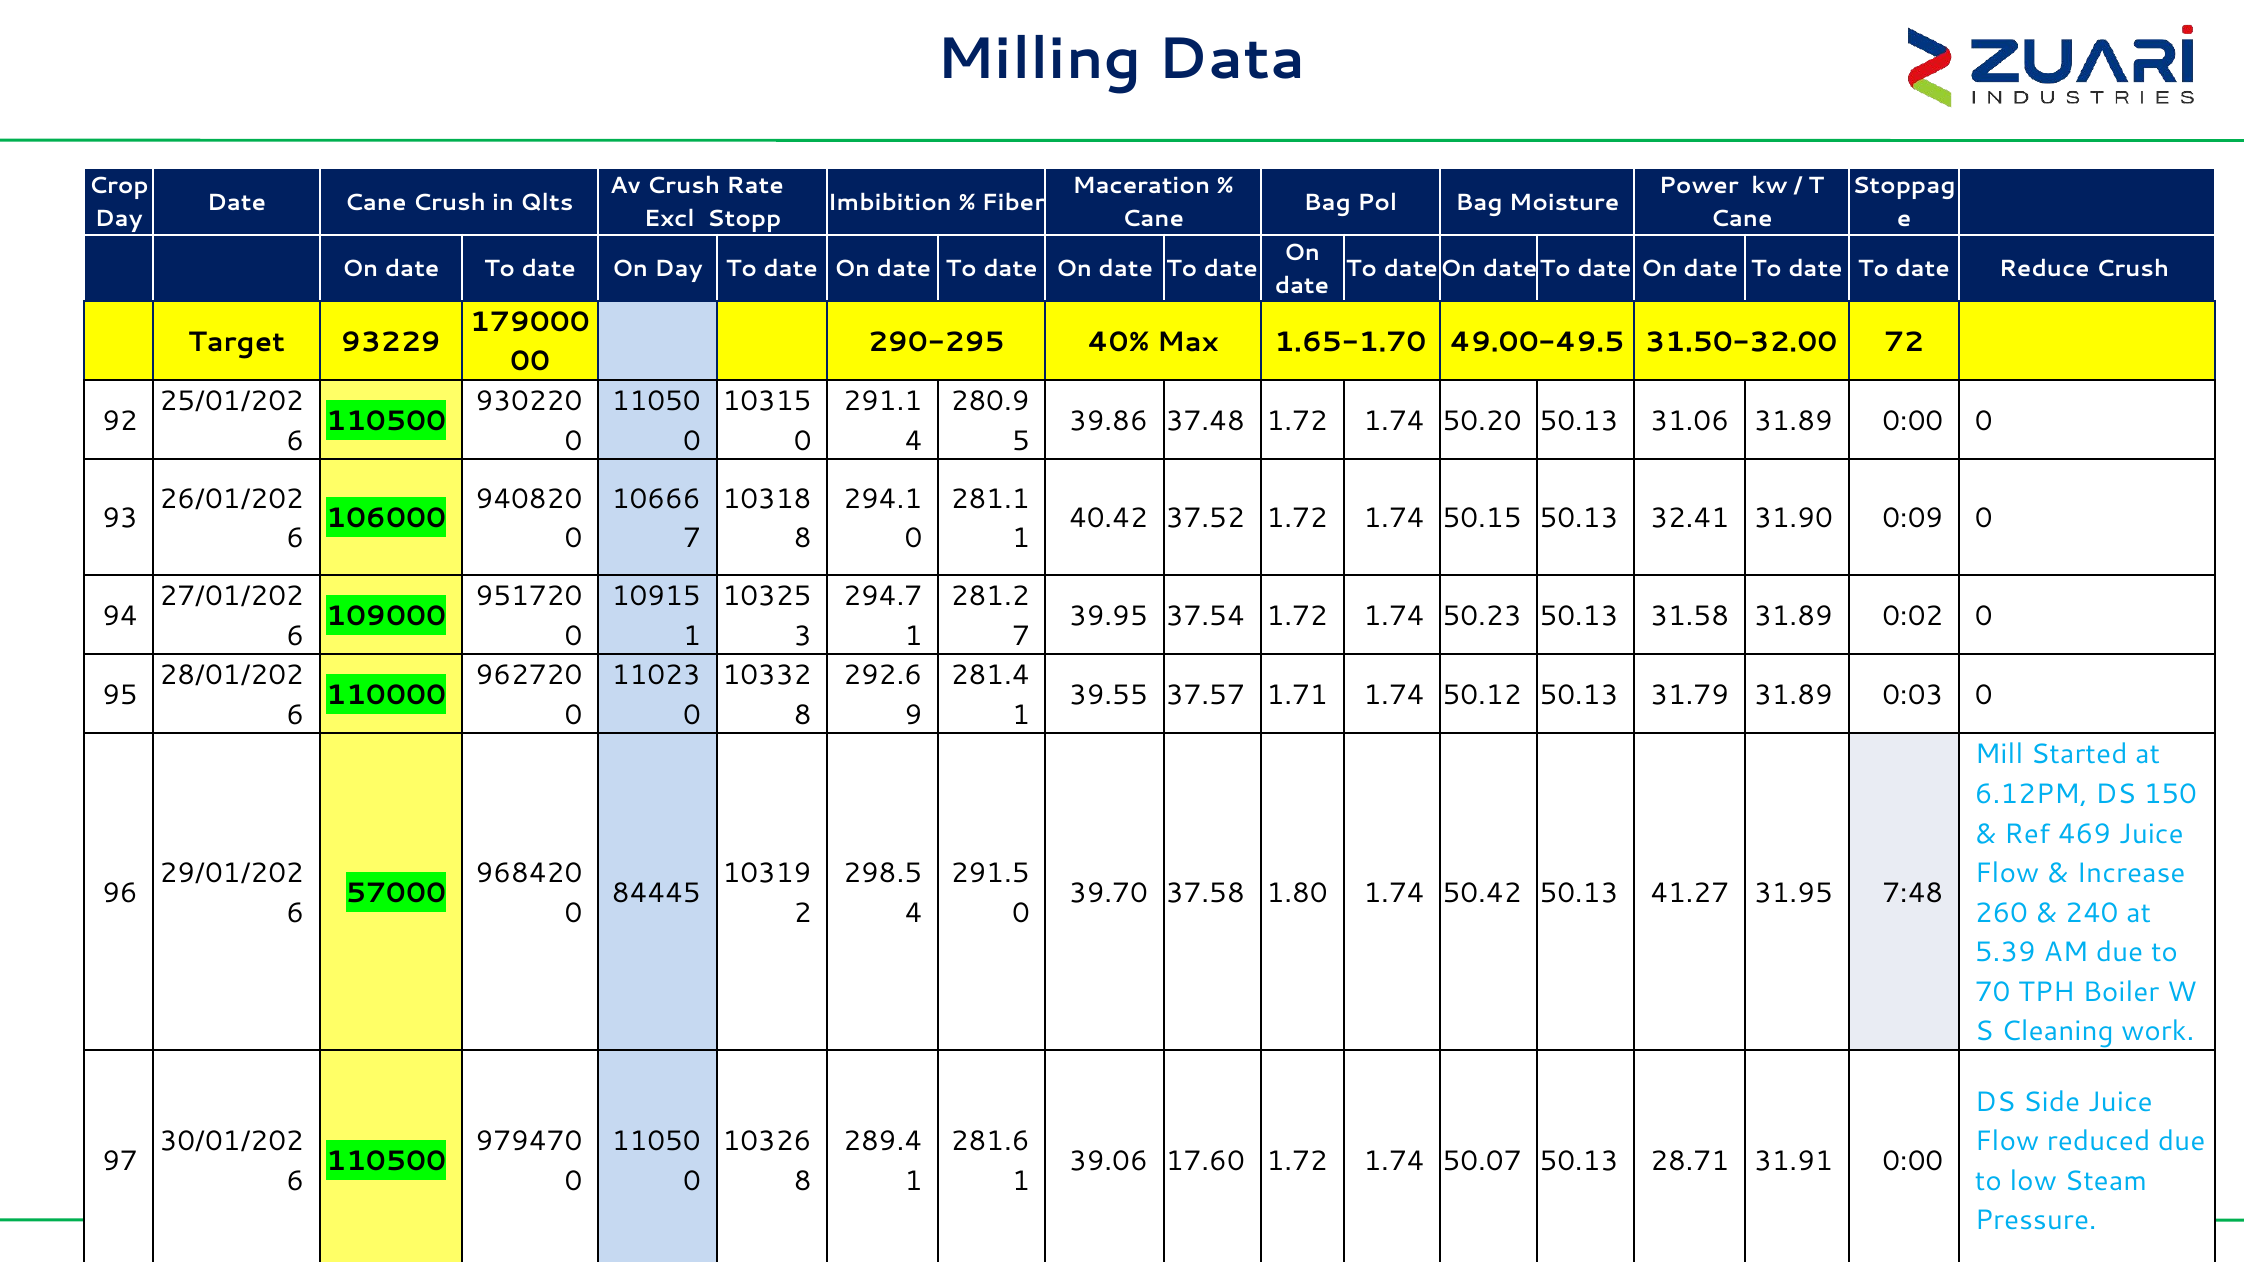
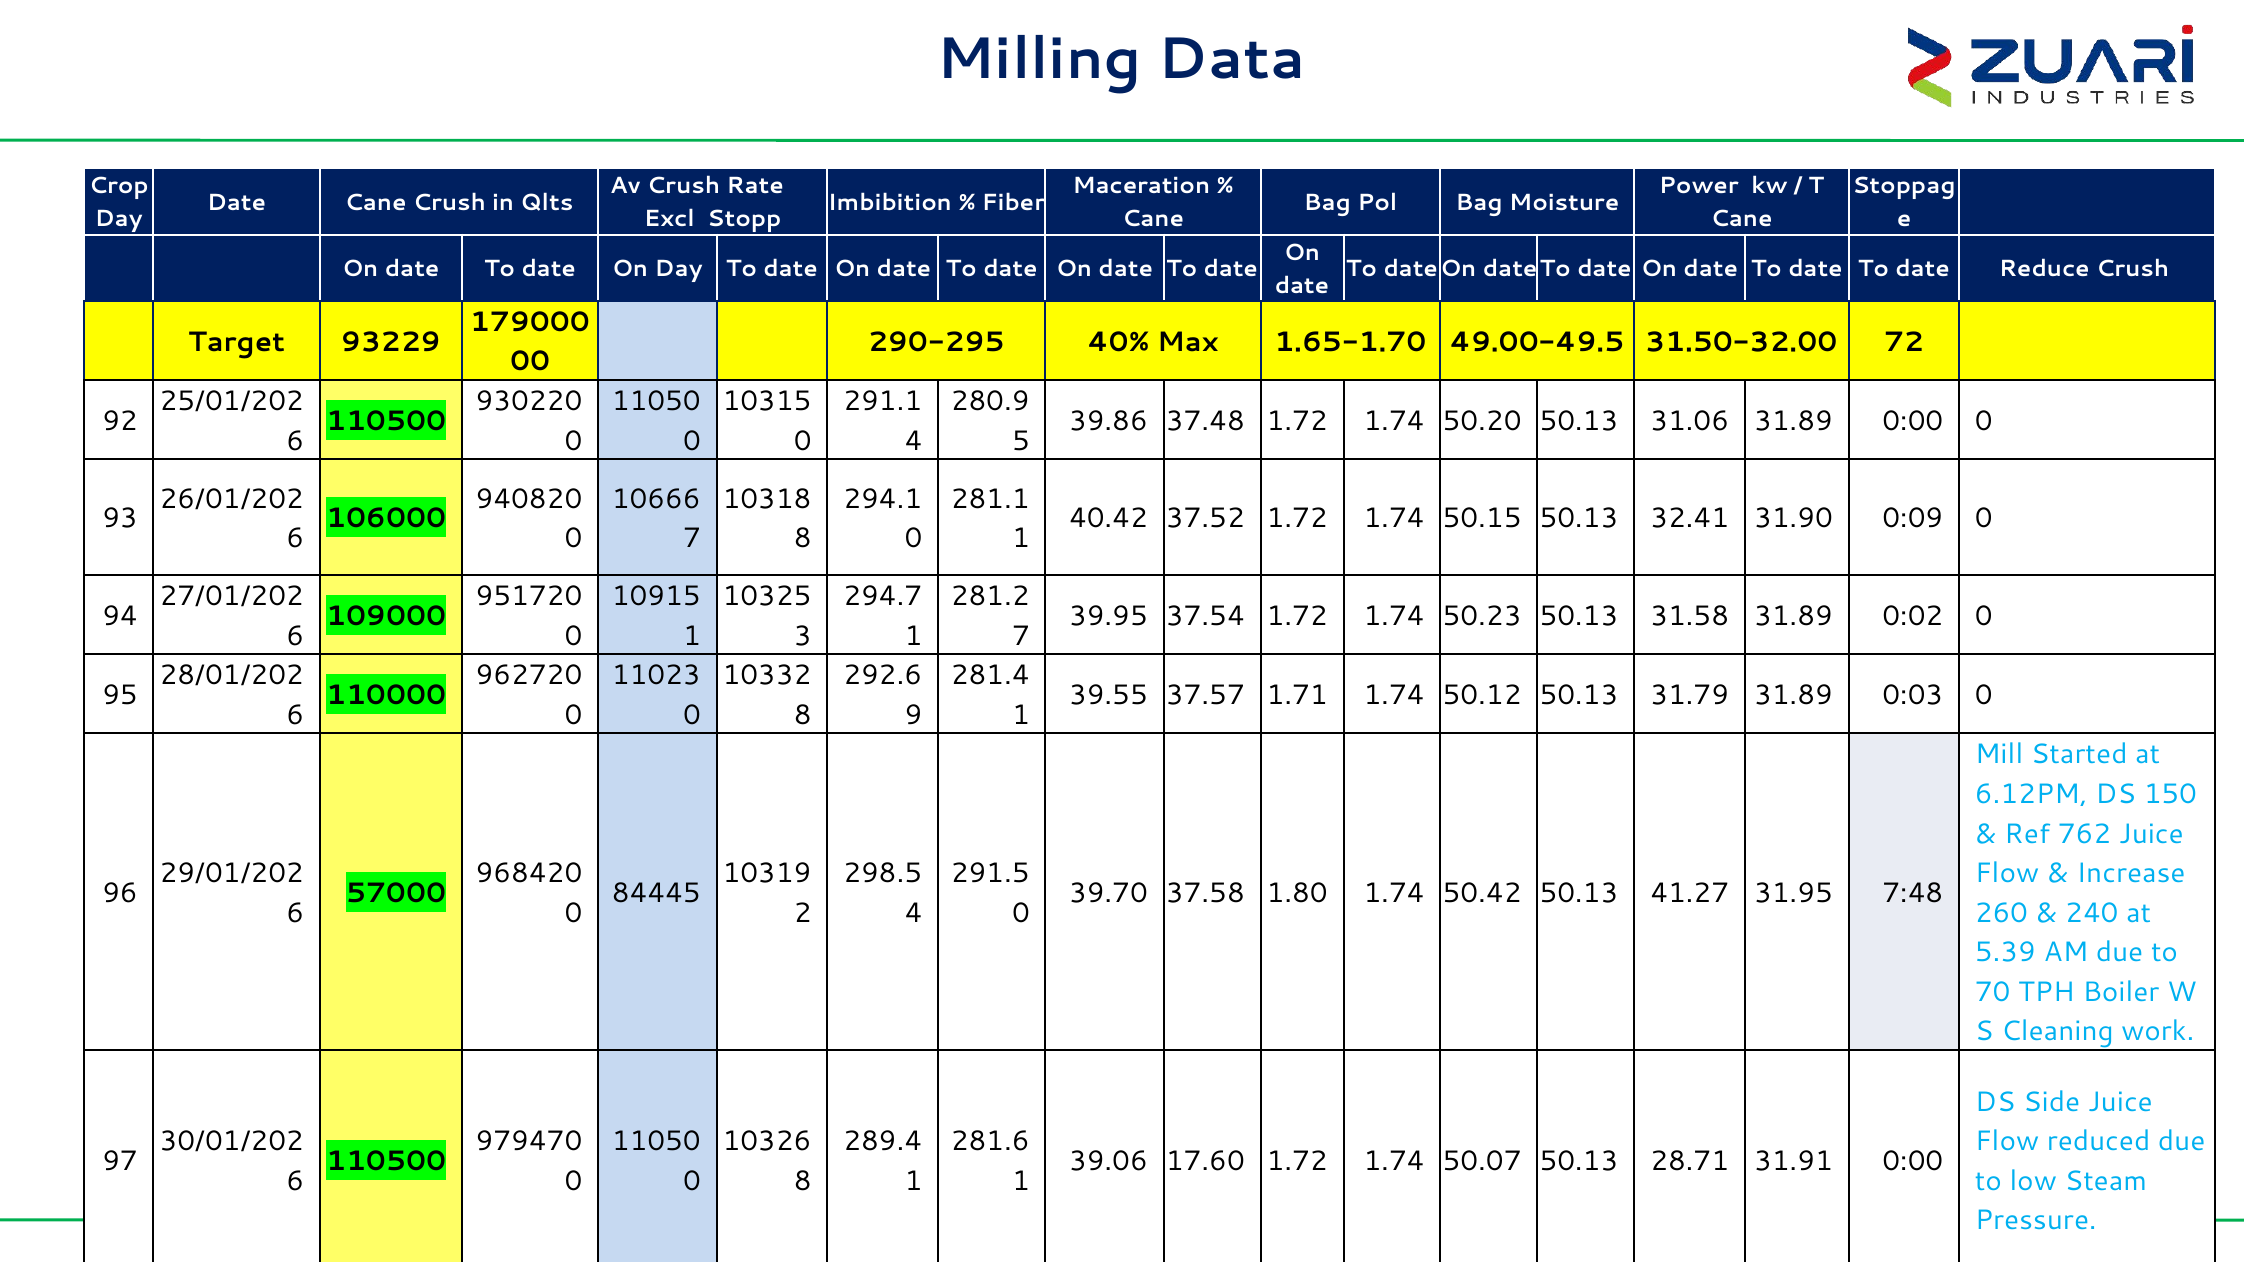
469: 469 -> 762 (2084, 834)
